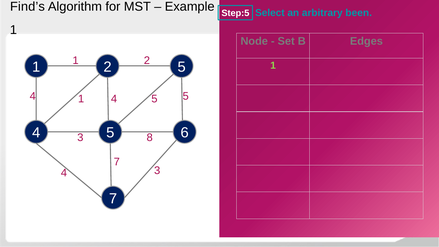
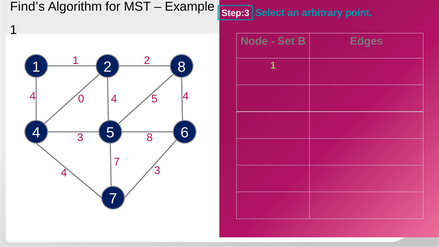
Step:5: Step:5 -> Step:3 (235, 13)
been: been -> point (359, 13)
2 5: 5 -> 8 (182, 67)
4 1: 1 -> 0 (81, 99)
5 5: 5 -> 4 (186, 96)
